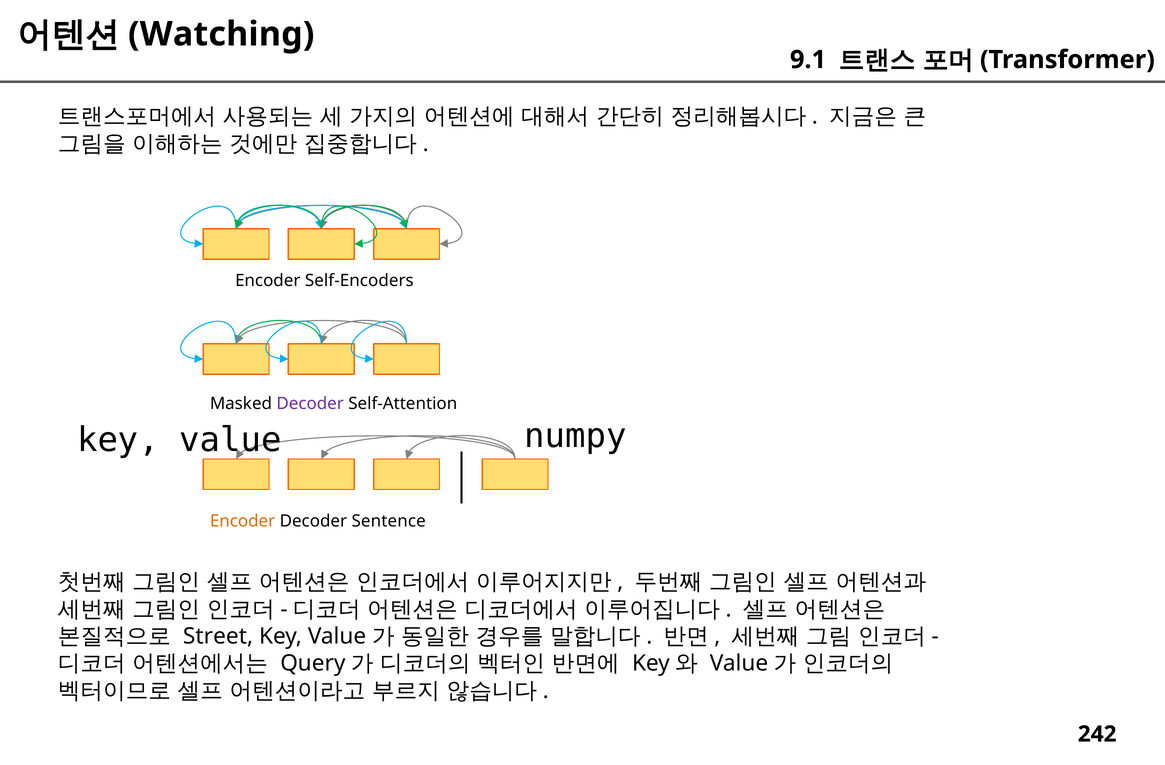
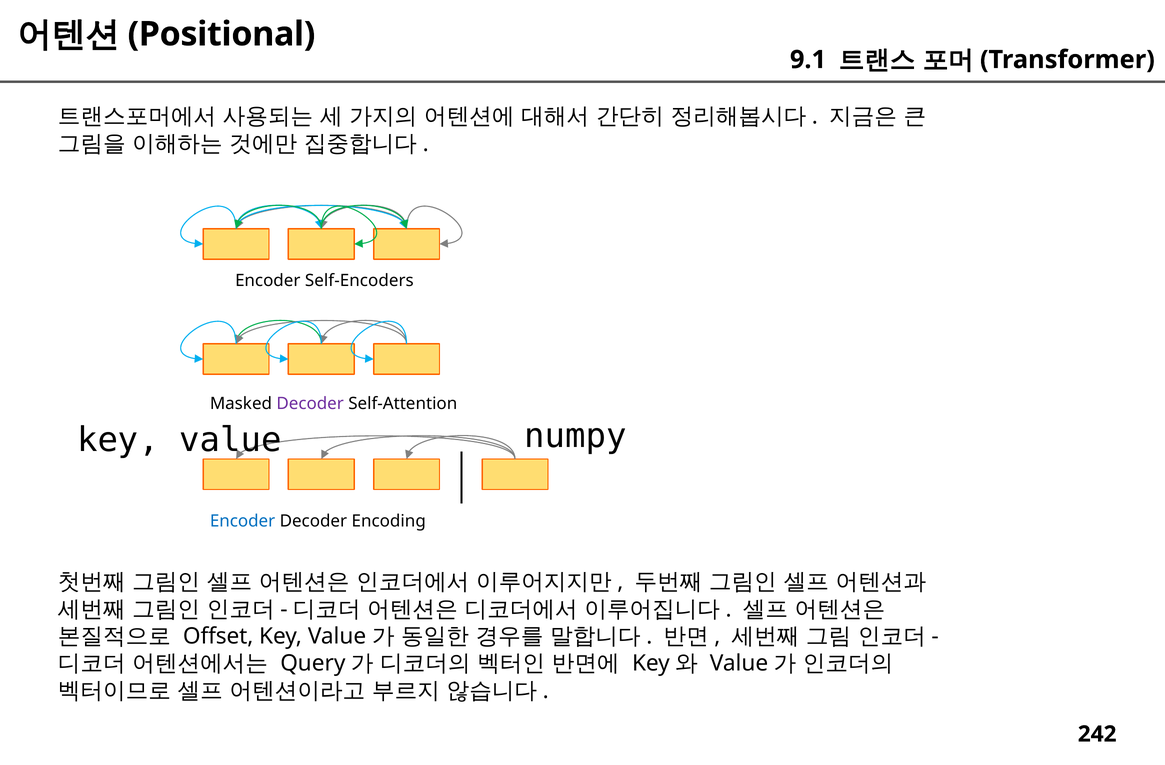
Watching: Watching -> Positional (221, 34)
Encoder colour: orange -> blue (243, 521)
Sentence: Sentence -> Encoding (389, 521)
Street: Street -> Offset (218, 636)
